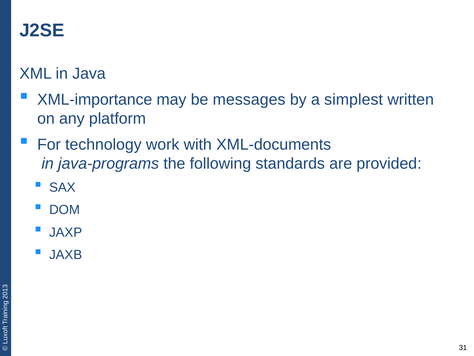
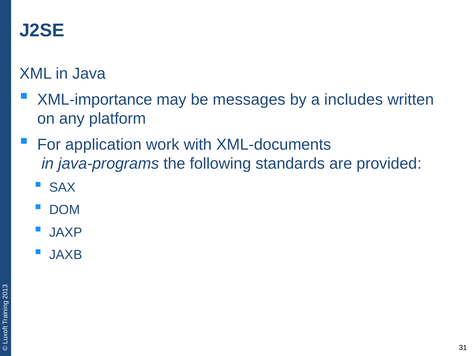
simplest: simplest -> includes (354, 99)
technology: technology -> application (103, 144)
